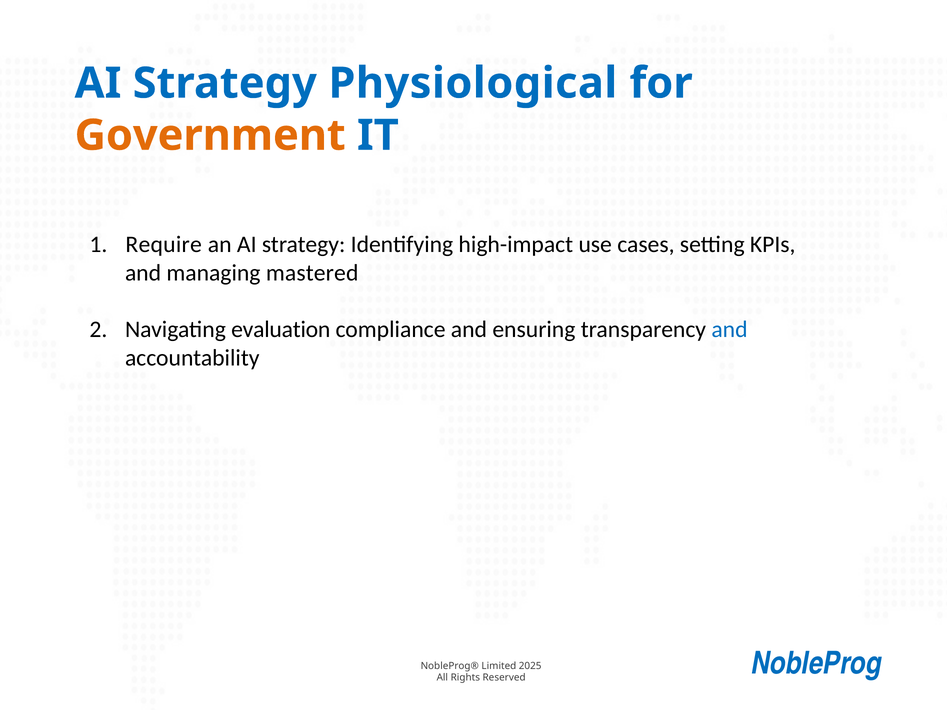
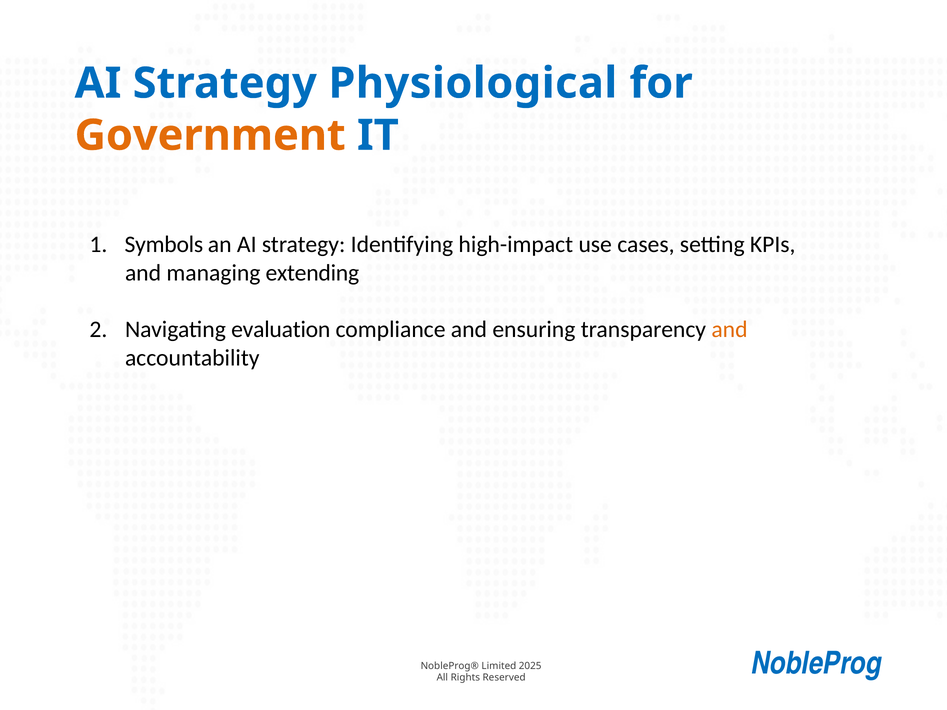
Require: Require -> Symbols (164, 244)
mastered: mastered -> extending (312, 273)
and colour: blue -> orange (729, 330)
